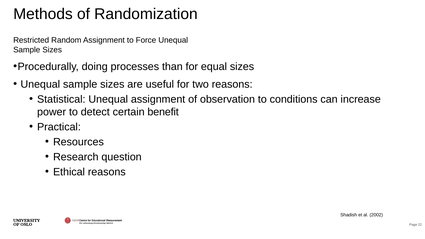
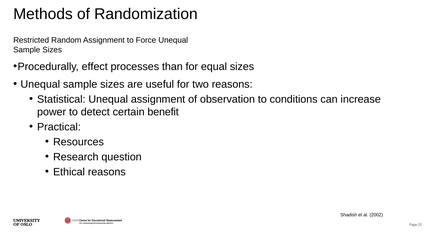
doing: doing -> effect (95, 67)
